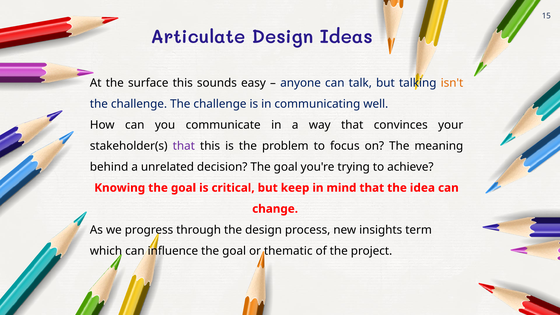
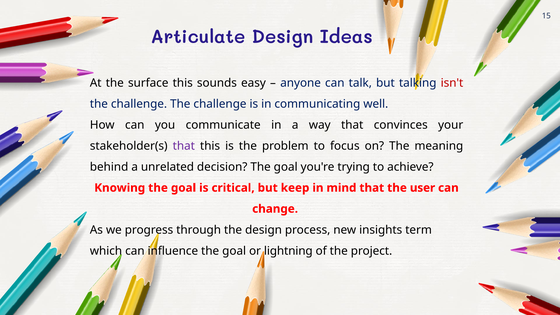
isn't colour: orange -> red (452, 83)
idea: idea -> user (423, 188)
thematic: thematic -> lightning (288, 251)
